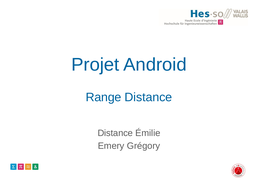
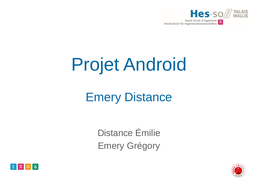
Range: Range -> Emery (103, 97)
